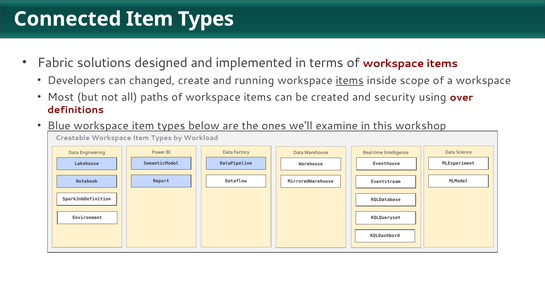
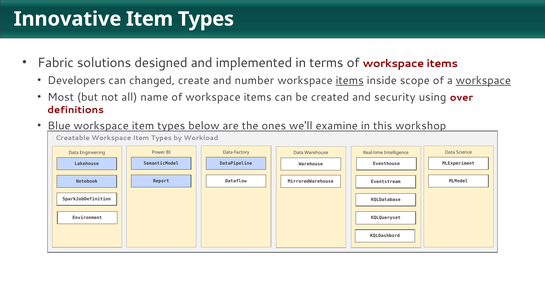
Connected: Connected -> Innovative (68, 19)
running: running -> number (254, 81)
workspace underline: none -> present (483, 81)
paths: paths -> name (154, 97)
